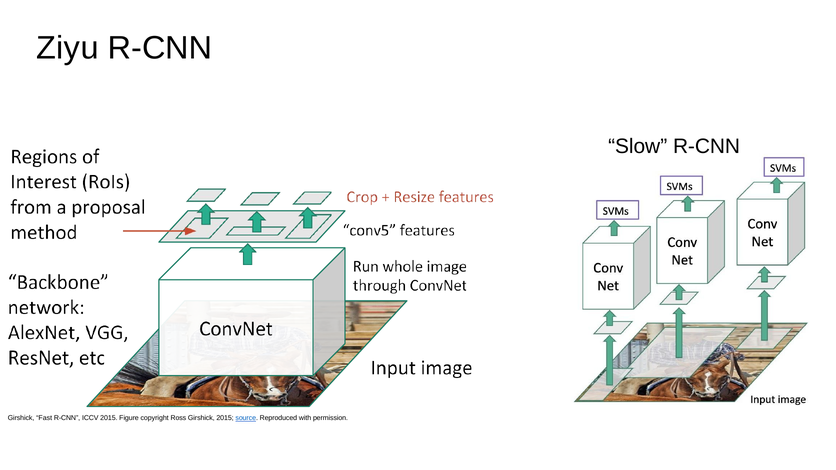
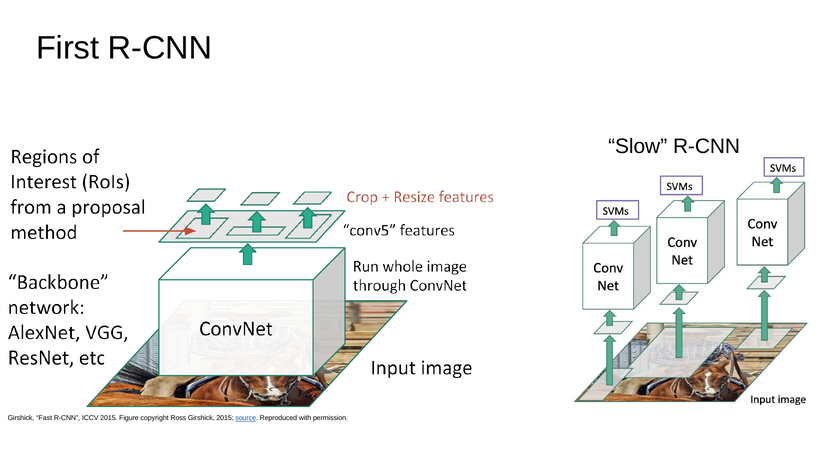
Ziyu: Ziyu -> First (68, 48)
